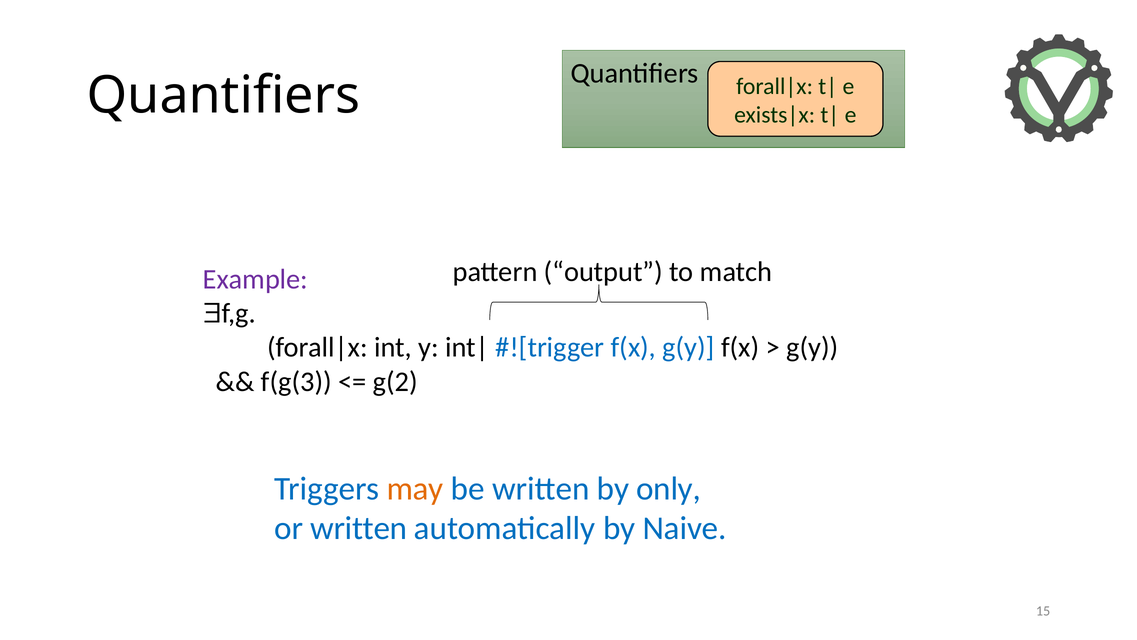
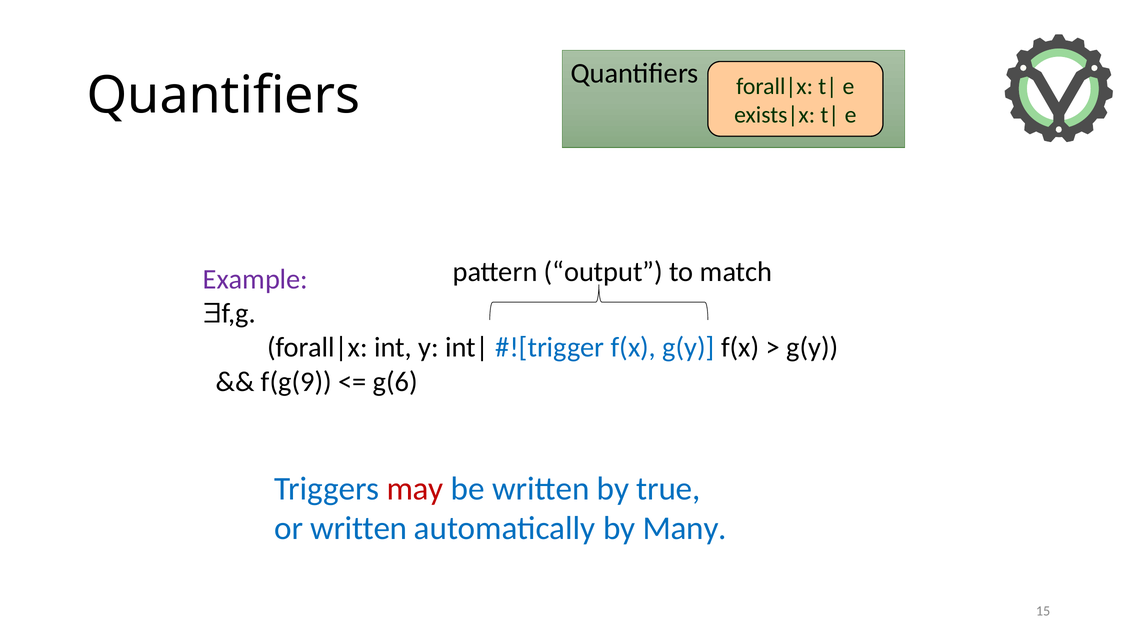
f(g(3: f(g(3 -> f(g(9 (296, 381)
g(2: g(2 -> g(6 (395, 381)
may colour: orange -> red (415, 488)
only: only -> true (668, 488)
Naive: Naive -> Many (685, 528)
